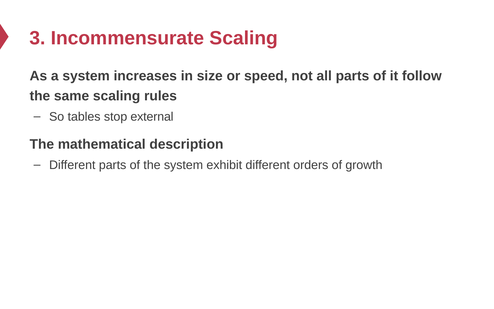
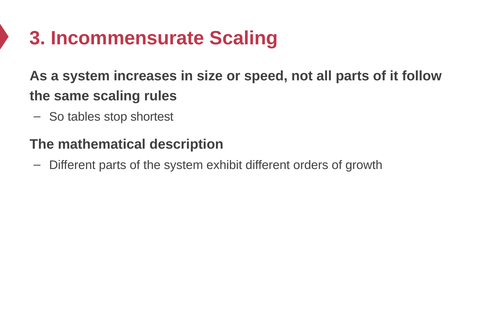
external: external -> shortest (152, 117)
